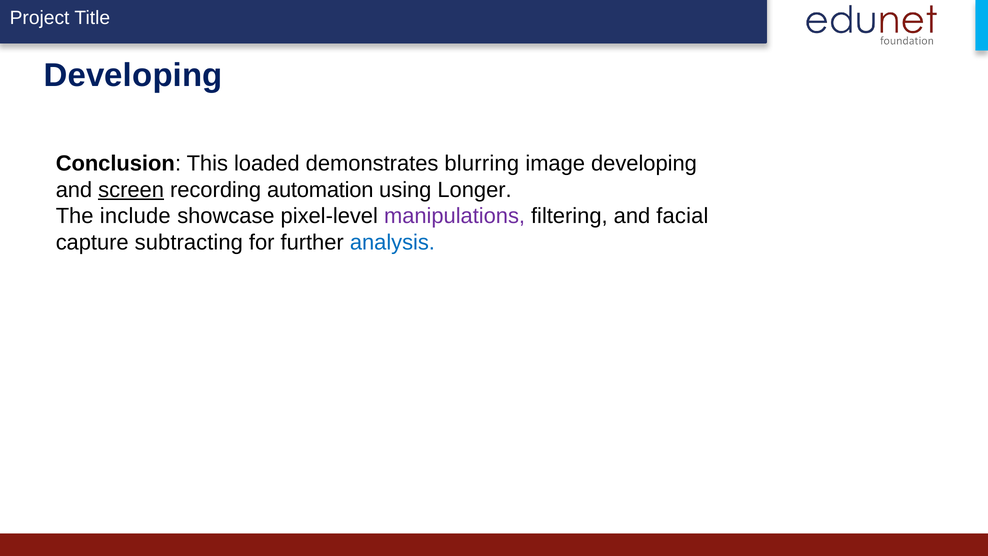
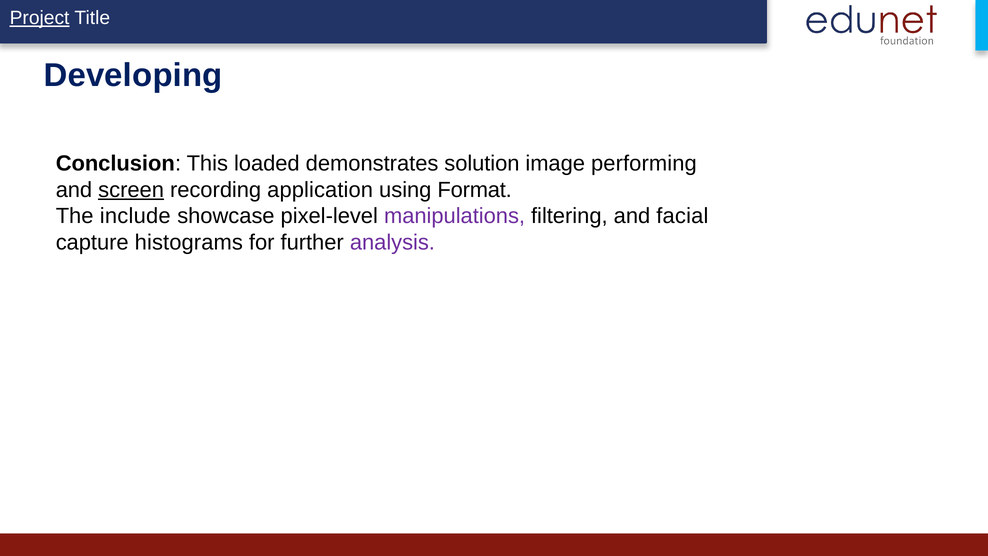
Project underline: none -> present (40, 18)
blurring: blurring -> solution (482, 163)
image developing: developing -> performing (644, 163)
automation: automation -> application (320, 190)
Longer: Longer -> Format (475, 190)
subtracting: subtracting -> histograms (189, 242)
analysis colour: blue -> purple (392, 242)
